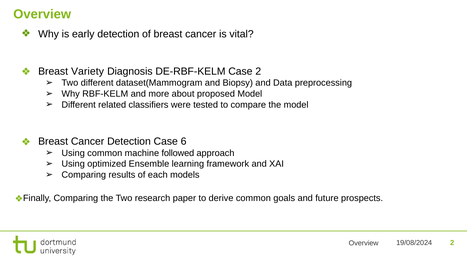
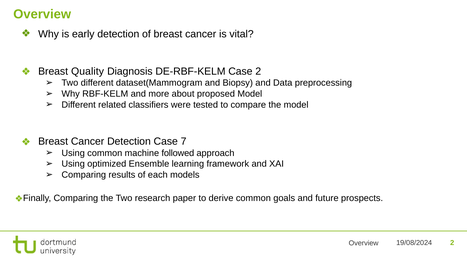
Variety: Variety -> Quality (88, 71)
6: 6 -> 7 (184, 141)
